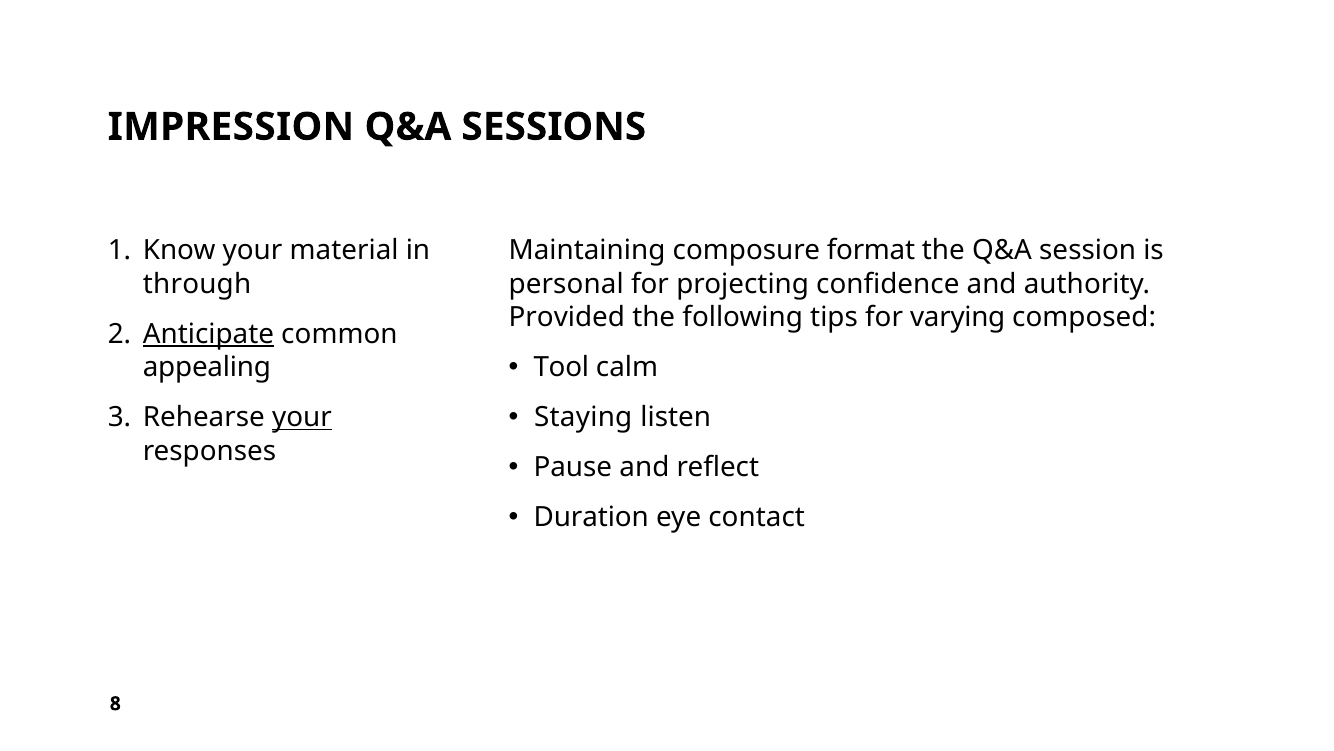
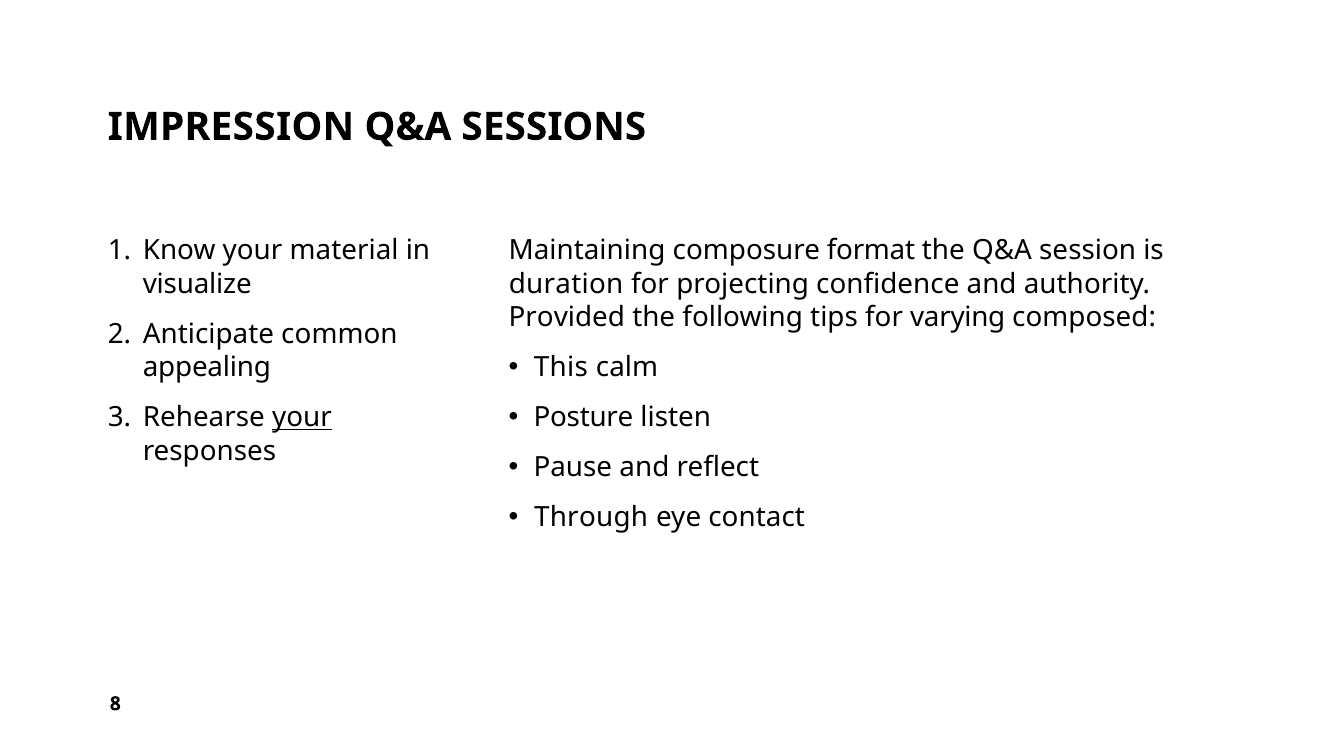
through: through -> visualize (197, 284)
personal: personal -> duration (566, 284)
Anticipate underline: present -> none (208, 334)
Tool: Tool -> This (561, 367)
Staying: Staying -> Posture (584, 417)
Duration: Duration -> Through (591, 517)
